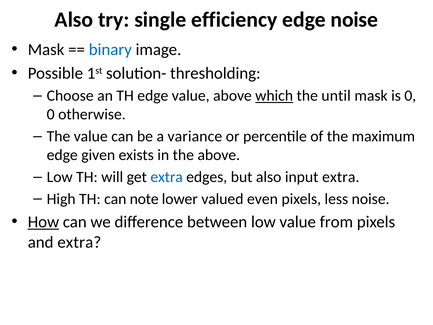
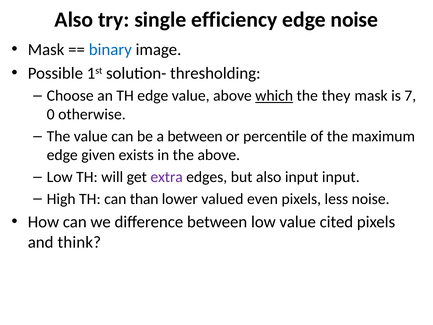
until: until -> they (336, 96)
is 0: 0 -> 7 (410, 96)
a variance: variance -> between (195, 136)
extra colour: blue -> purple (167, 177)
input extra: extra -> input (341, 177)
note: note -> than (144, 199)
How underline: present -> none (43, 222)
from: from -> cited (336, 222)
and extra: extra -> think (79, 242)
